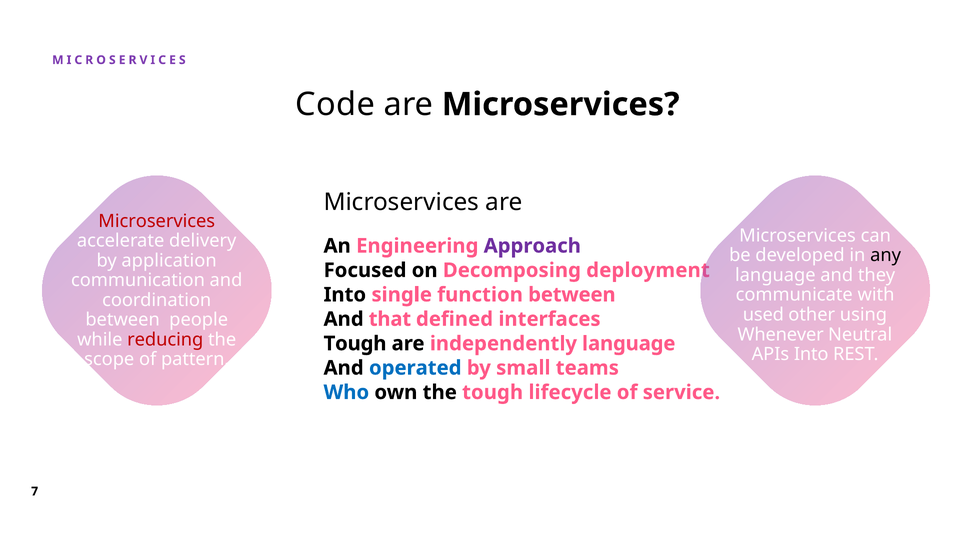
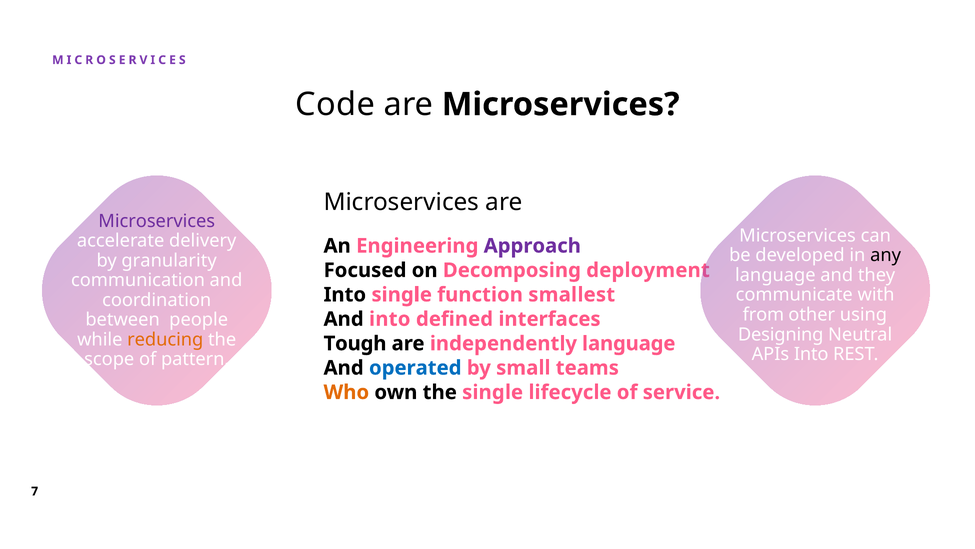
Microservices colour: red -> purple (157, 221)
application: application -> granularity (169, 260)
function between: between -> smallest (572, 294)
used: used -> from (763, 314)
And that: that -> into (390, 319)
Whenever: Whenever -> Designing (781, 334)
reducing colour: red -> orange (165, 339)
Who colour: blue -> orange (346, 392)
the tough: tough -> single (493, 392)
